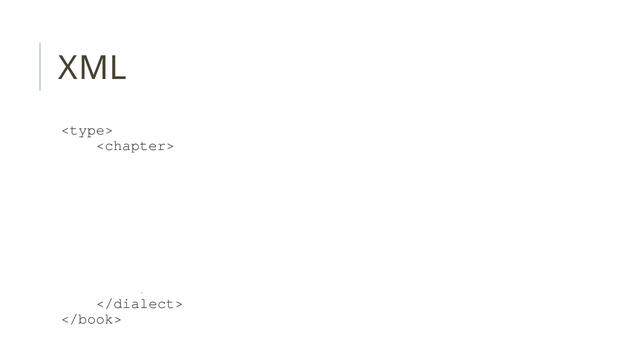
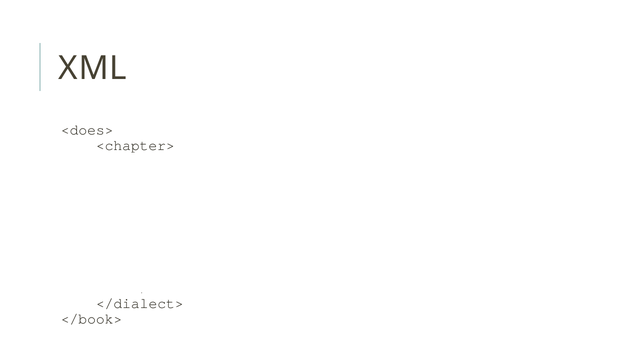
<type>: <type> -> <does> (87, 130)
